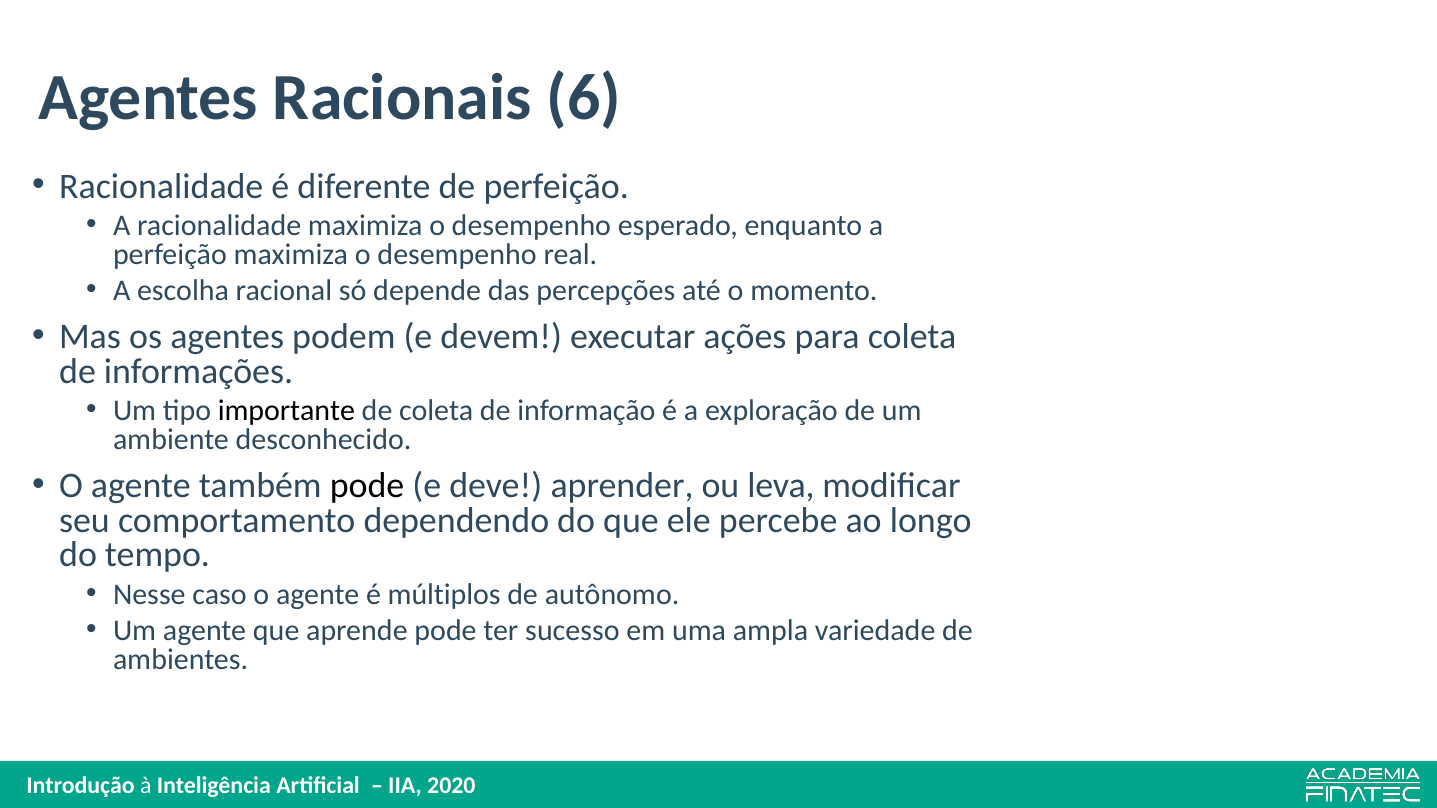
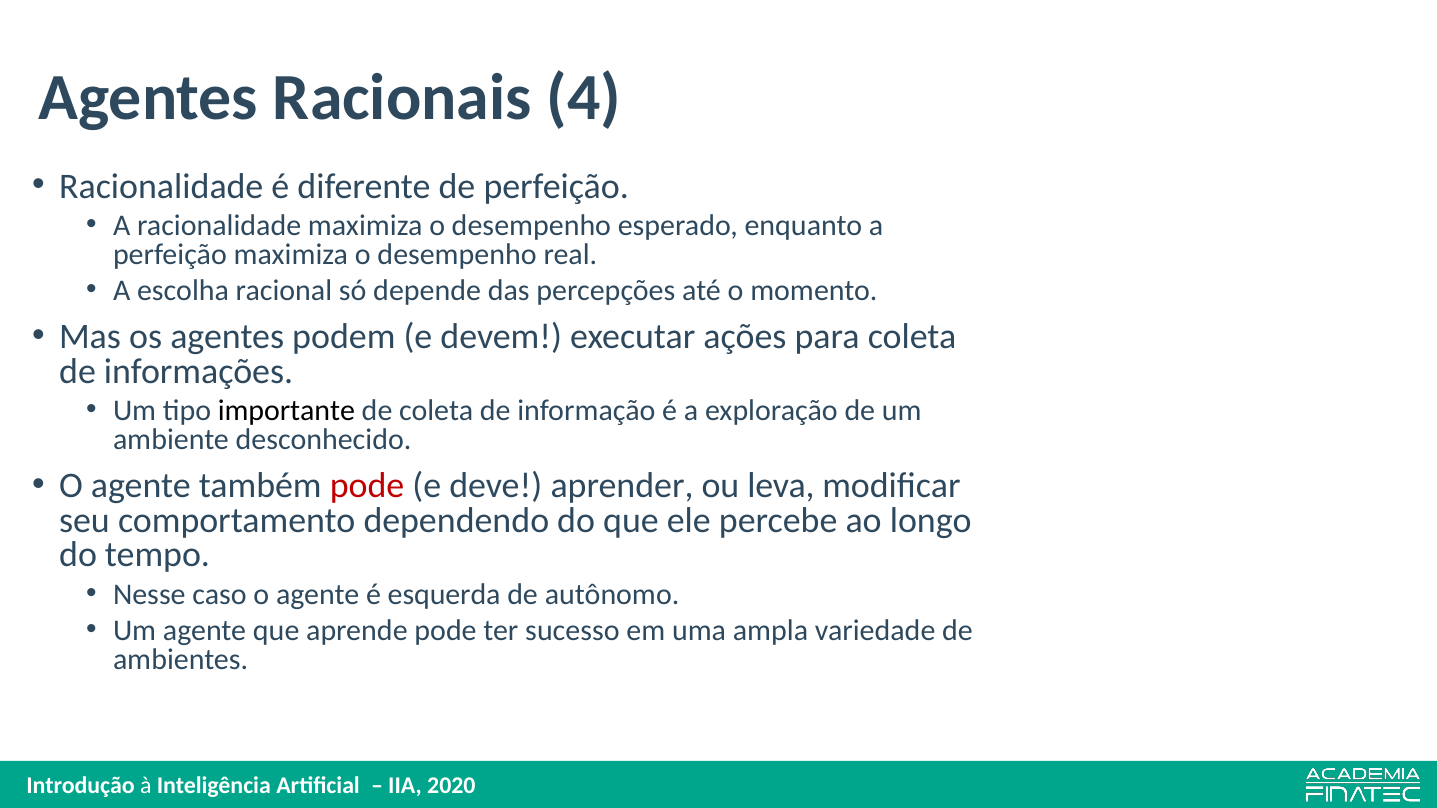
6: 6 -> 4 (584, 98)
pode colour: black -> red (367, 486)
múltiplos: múltiplos -> esquerda (444, 594)
